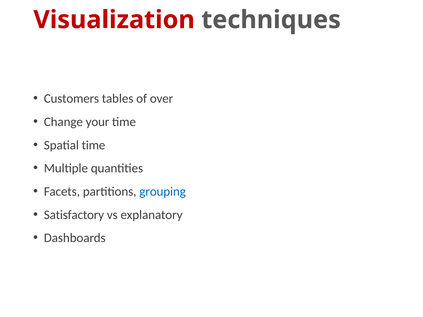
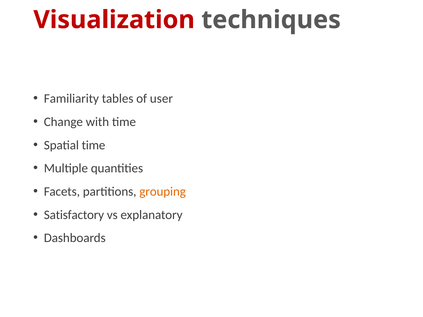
Customers: Customers -> Familiarity (71, 99)
over: over -> user (161, 99)
your: your -> with (97, 122)
grouping colour: blue -> orange (163, 192)
